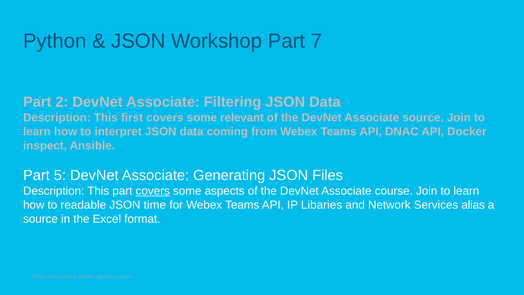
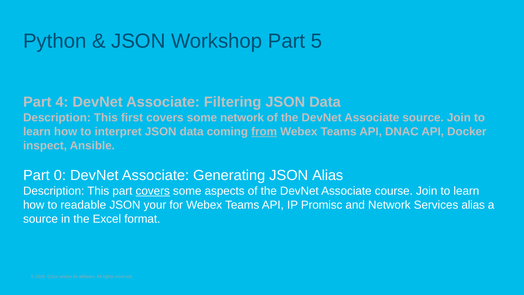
7: 7 -> 5 (316, 41)
2: 2 -> 4 (62, 102)
some relevant: relevant -> network (242, 117)
from underline: none -> present (264, 131)
5: 5 -> 0 (60, 175)
JSON Files: Files -> Alias (328, 175)
time: time -> your (155, 205)
Libaries: Libaries -> Promisc (322, 205)
